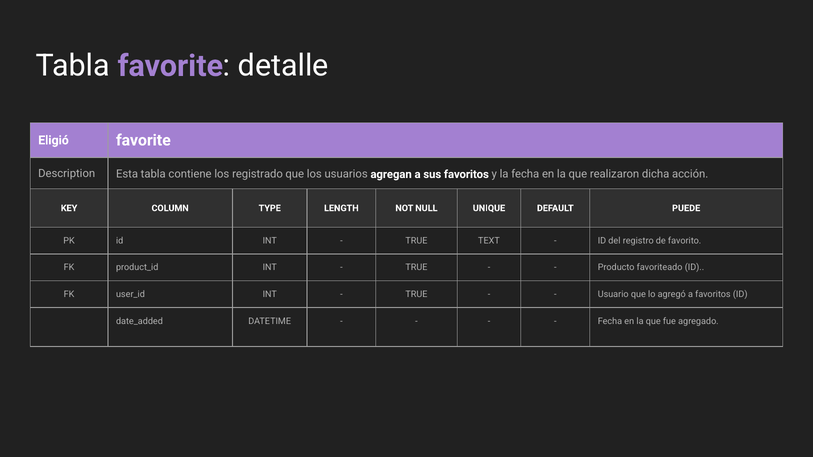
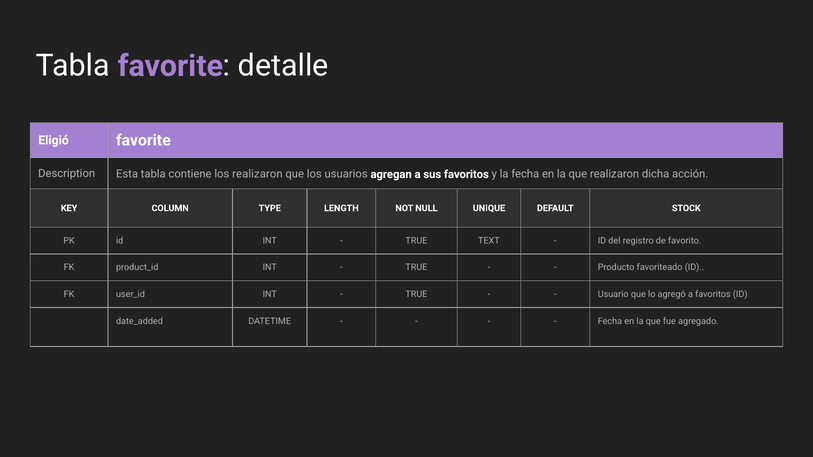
los registrado: registrado -> realizaron (257, 174)
PUEDE: PUEDE -> STOCK (686, 208)
